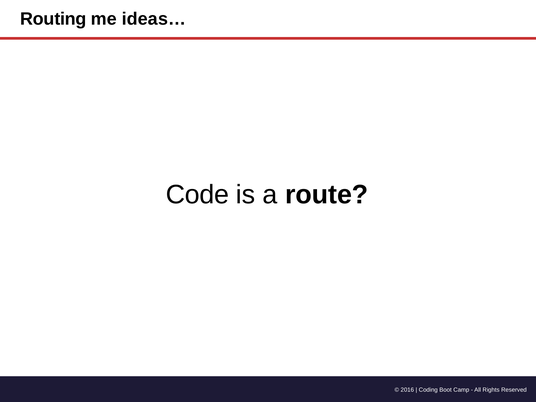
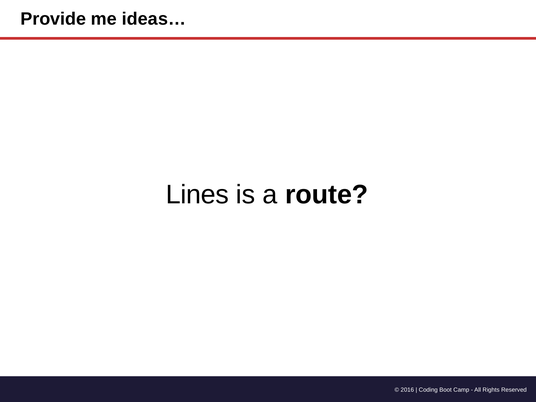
Routing: Routing -> Provide (53, 19)
Code: Code -> Lines (197, 195)
